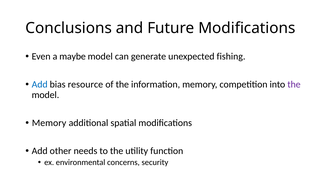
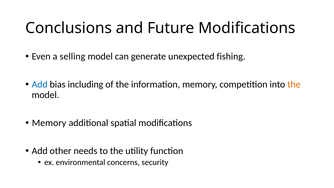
maybe: maybe -> selling (72, 56)
resource: resource -> including (85, 84)
the colour: purple -> orange (294, 84)
